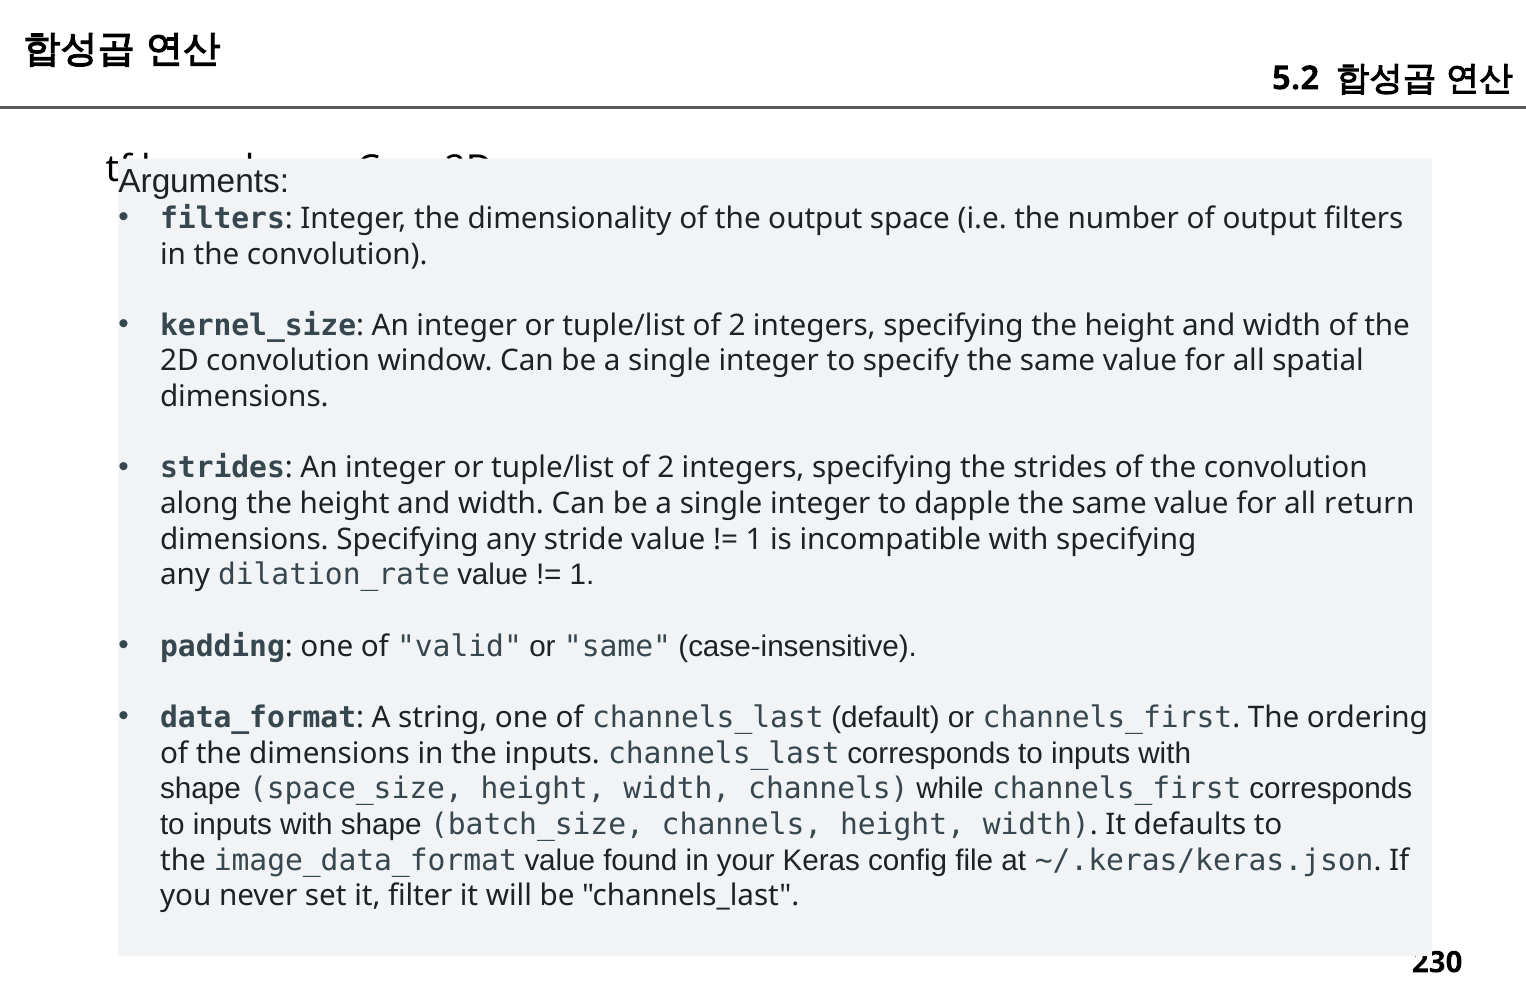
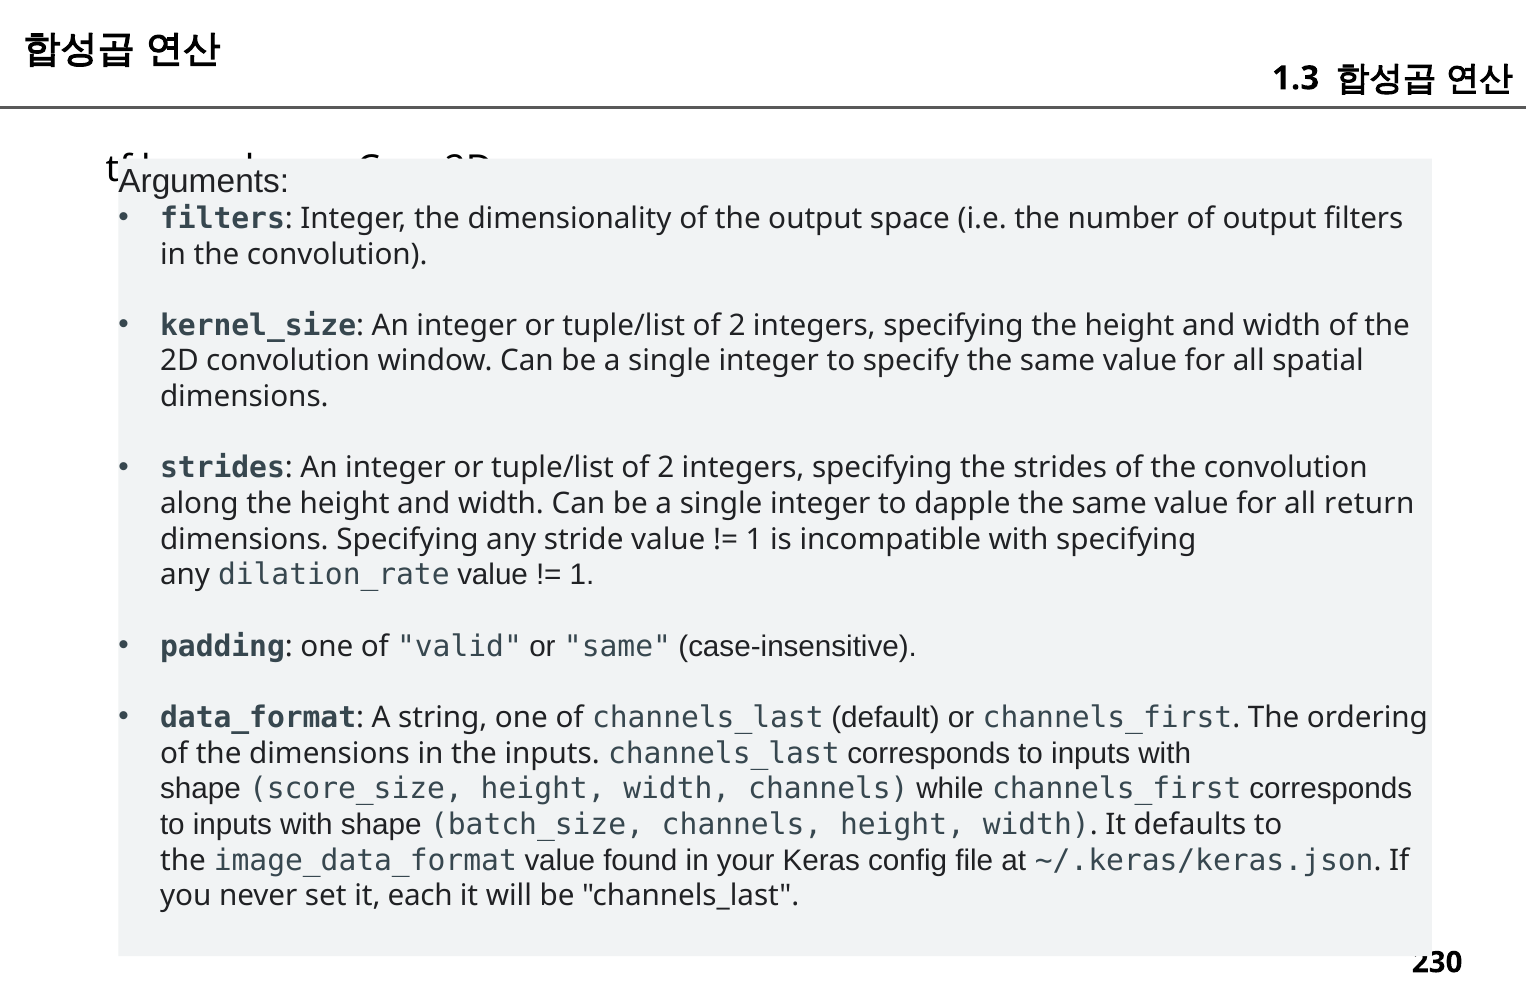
5.2: 5.2 -> 1.3 (1296, 78)
space_size: space_size -> score_size (356, 788)
filter: filter -> each (420, 895)
